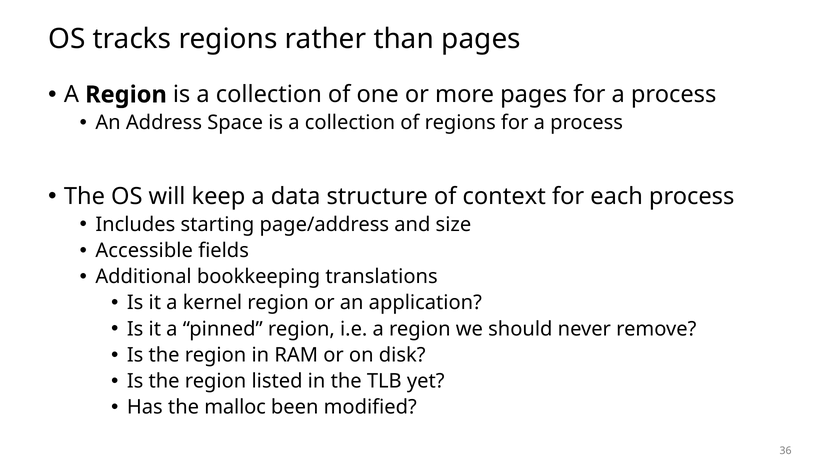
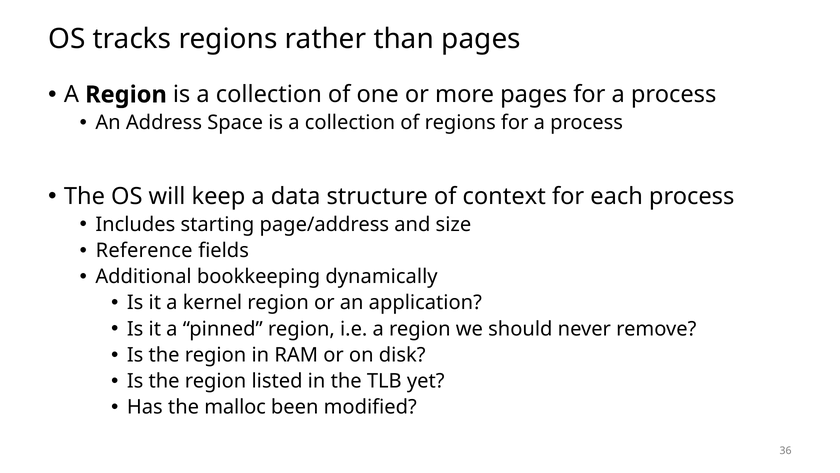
Accessible: Accessible -> Reference (144, 250)
translations: translations -> dynamically (382, 276)
